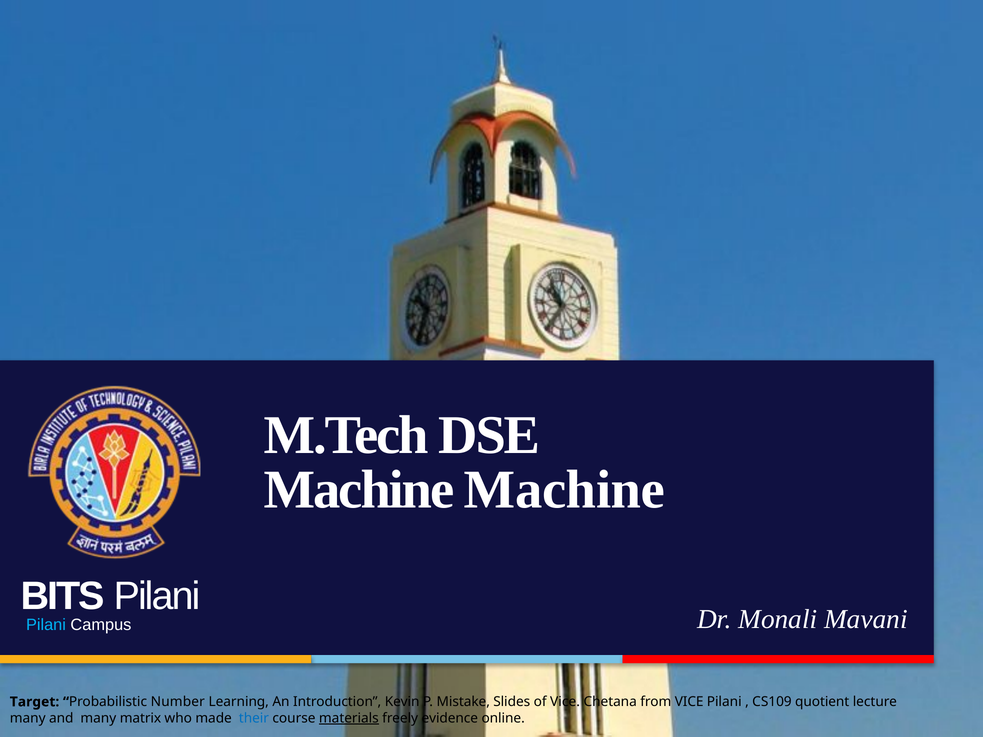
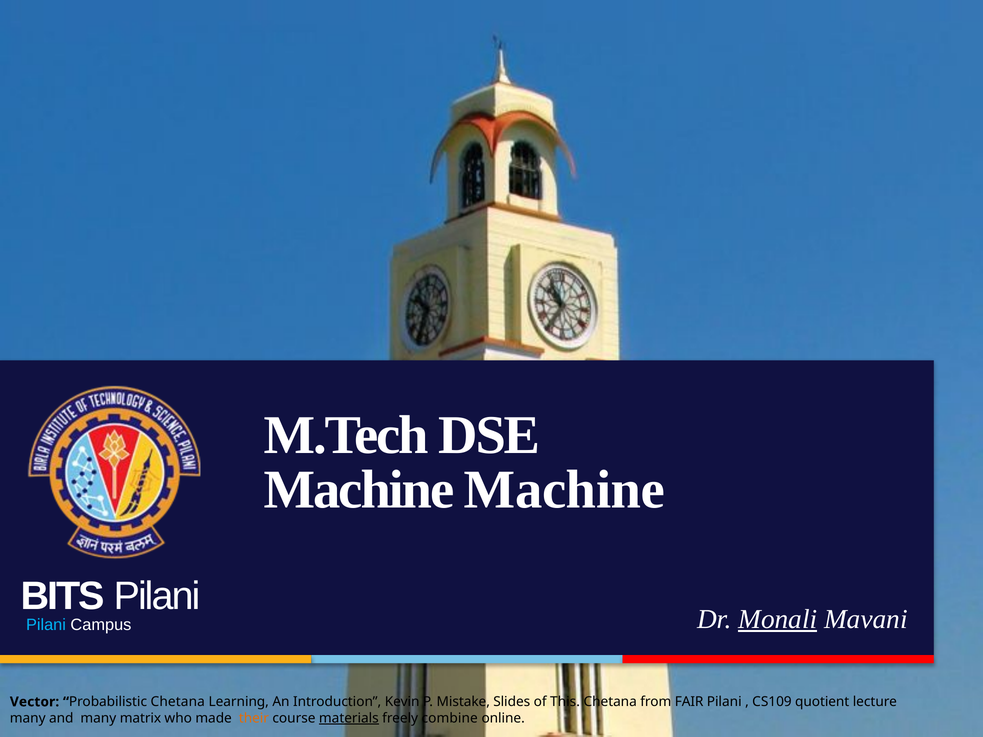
Monali underline: none -> present (778, 620)
Target: Target -> Vector (35, 702)
Probabilistic Number: Number -> Chetana (178, 702)
of Vice: Vice -> This (565, 702)
from VICE: VICE -> FAIR (689, 702)
their colour: blue -> orange (254, 718)
evidence: evidence -> combine (450, 718)
